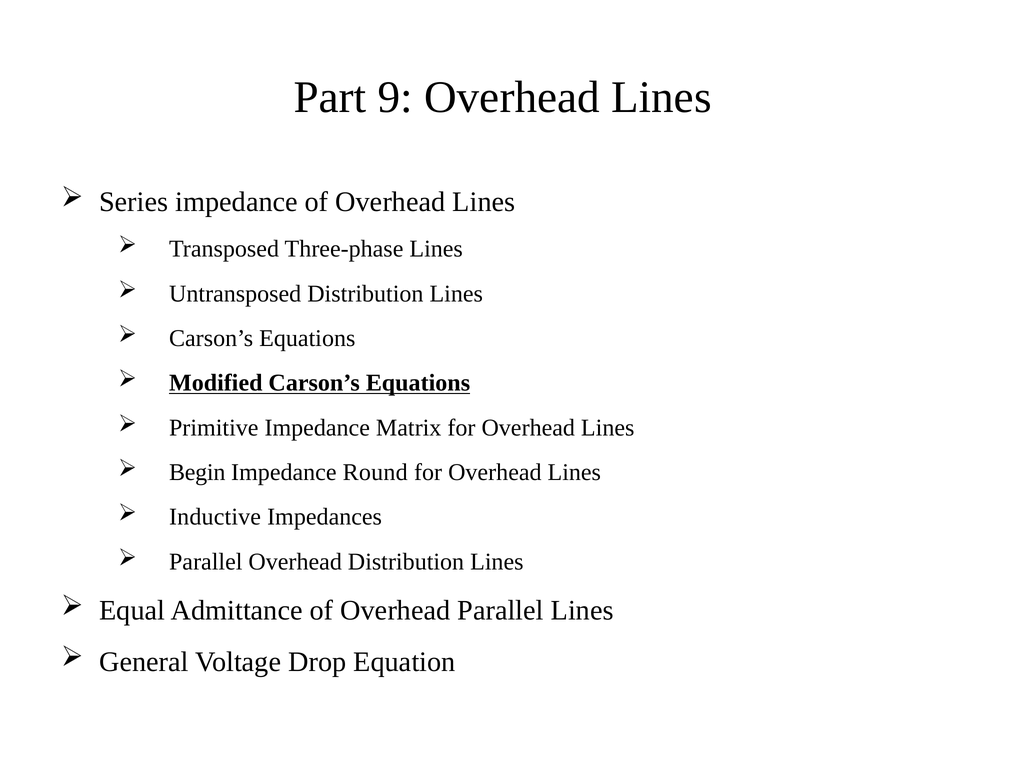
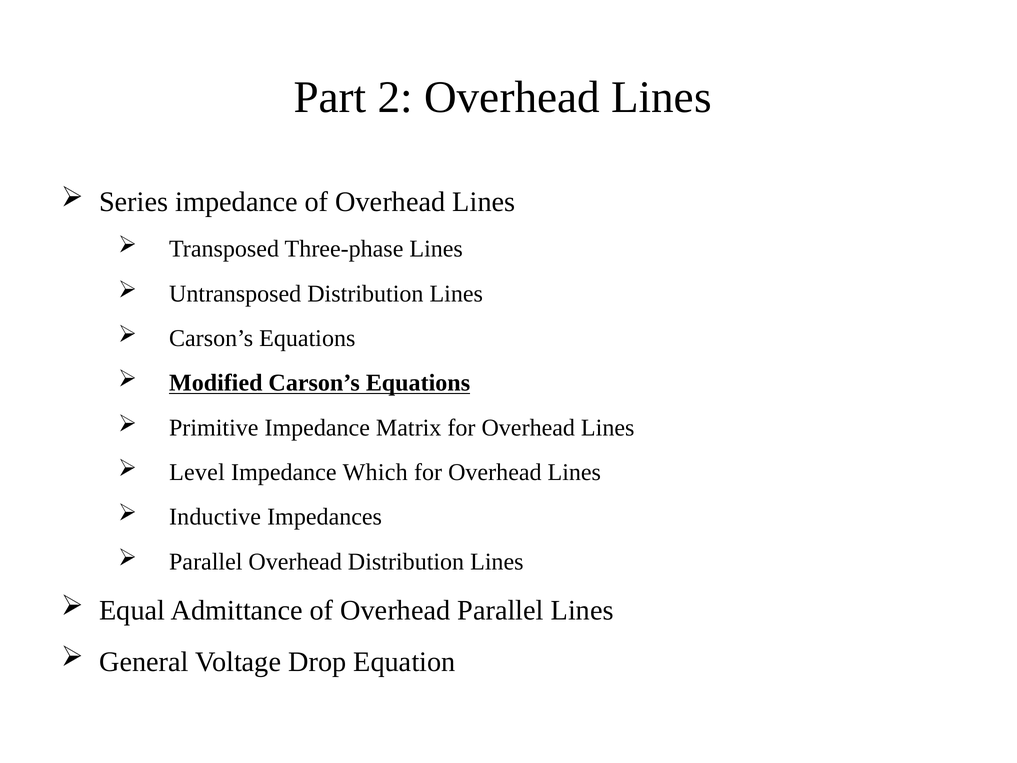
9: 9 -> 2 (395, 97)
Begin: Begin -> Level (197, 472)
Round: Round -> Which (375, 472)
